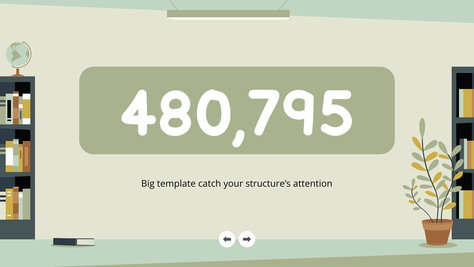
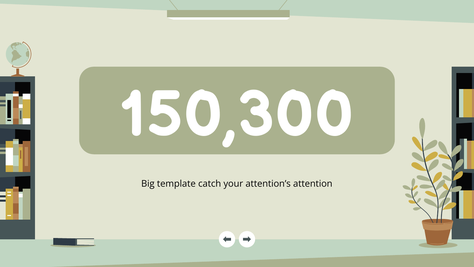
480,795: 480,795 -> 150,300 (237, 115)
structure’s: structure’s -> attention’s (268, 184)
